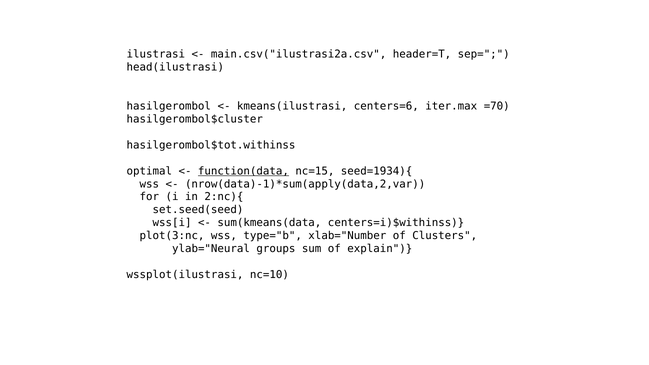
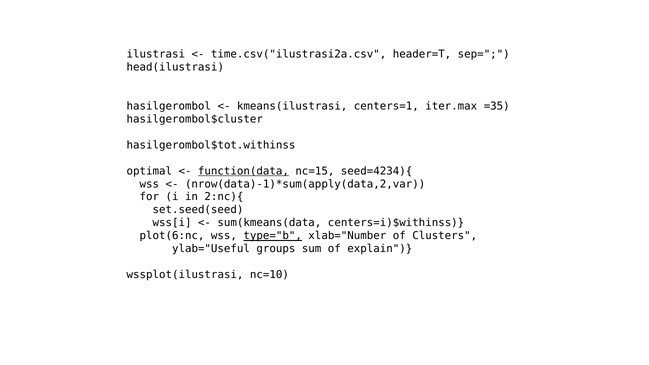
main.csv("ilustrasi2a.csv: main.csv("ilustrasi2a.csv -> time.csv("ilustrasi2a.csv (299, 54)
centers=6: centers=6 -> centers=1 (386, 106)
=70: =70 -> =35 (497, 106)
seed=1934){: seed=1934){ -> seed=4234){ (377, 171)
plot(3:nc: plot(3:nc -> plot(6:nc (172, 236)
type="b underline: none -> present (273, 236)
ylab="Neural: ylab="Neural -> ylab="Useful (211, 249)
